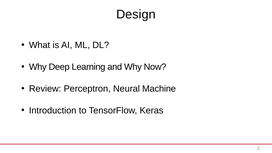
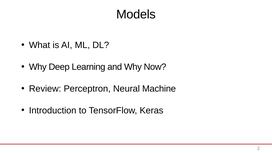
Design: Design -> Models (136, 14)
